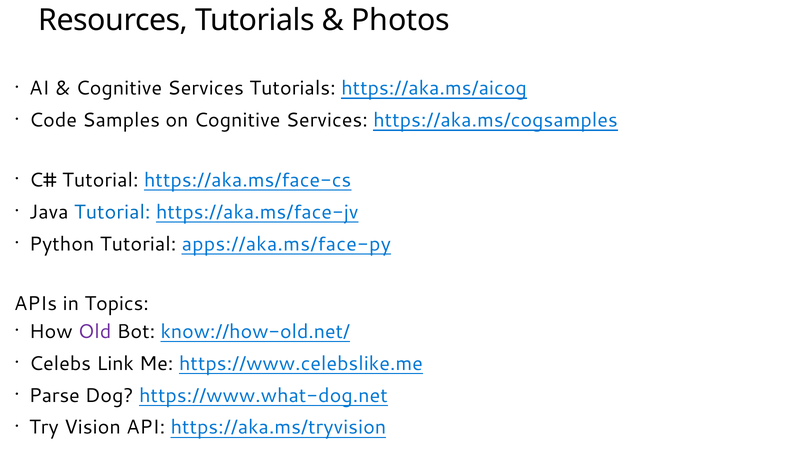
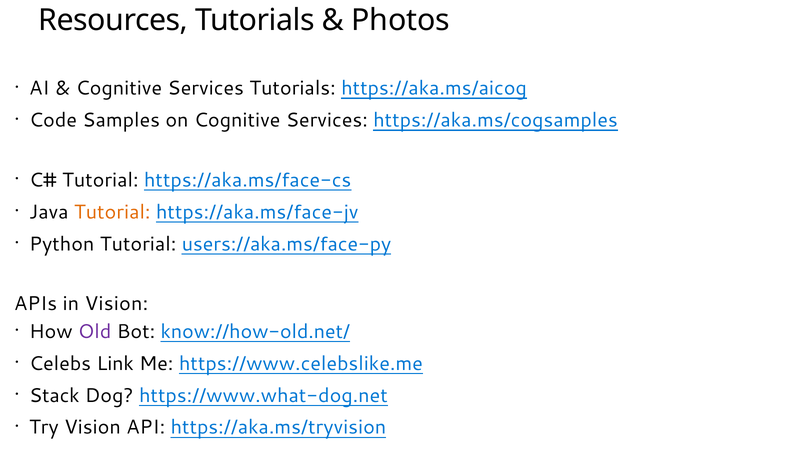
Tutorial colour: blue -> orange (112, 212)
apps://aka.ms/face-py: apps://aka.ms/face-py -> users://aka.ms/face-py (286, 244)
in Topics: Topics -> Vision (116, 304)
Parse: Parse -> Stack (54, 395)
